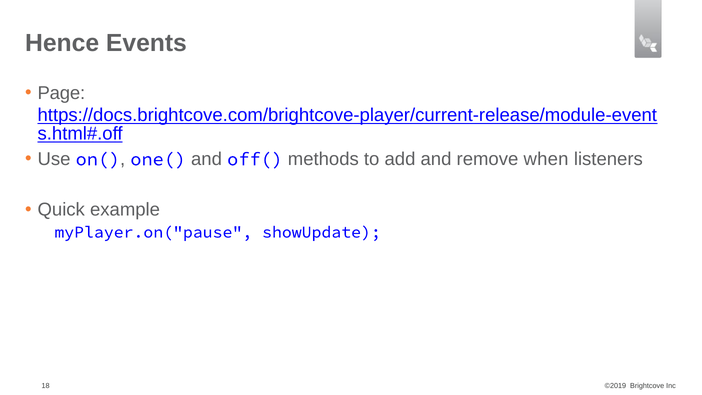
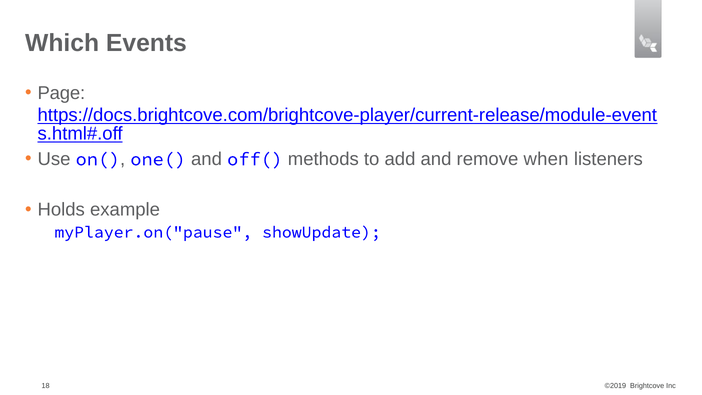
Hence: Hence -> Which (62, 43)
Quick: Quick -> Holds (61, 210)
